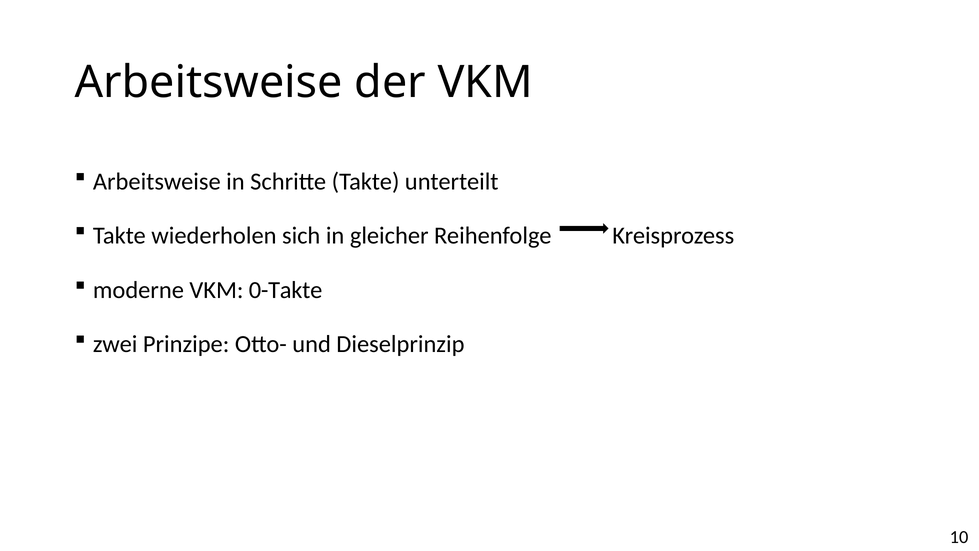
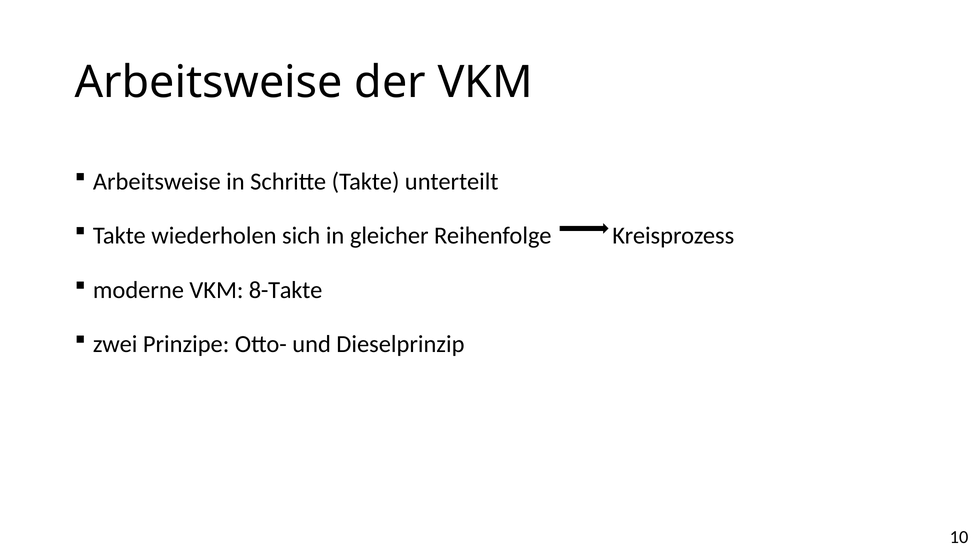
0-Takte: 0-Takte -> 8-Takte (286, 290)
